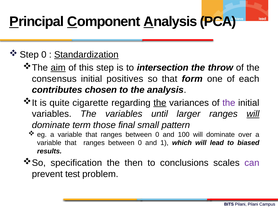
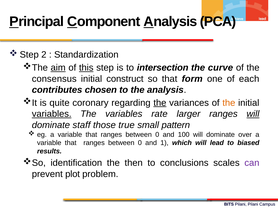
0: 0 -> 2 (44, 55)
Standardization underline: present -> none (86, 55)
this underline: none -> present (86, 68)
throw: throw -> curve (220, 68)
positives: positives -> construct (125, 79)
cigarette: cigarette -> coronary (90, 103)
the colour: purple -> orange (229, 103)
variables underline: none -> present (52, 114)
until: until -> rate (159, 114)
term: term -> staff (81, 125)
final: final -> true (127, 125)
specification: specification -> identification (76, 163)
test: test -> plot (73, 174)
